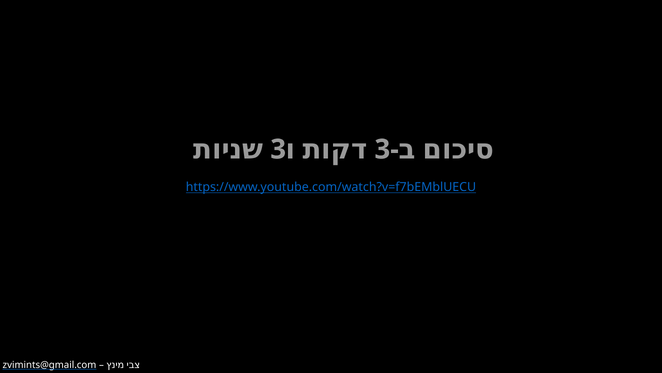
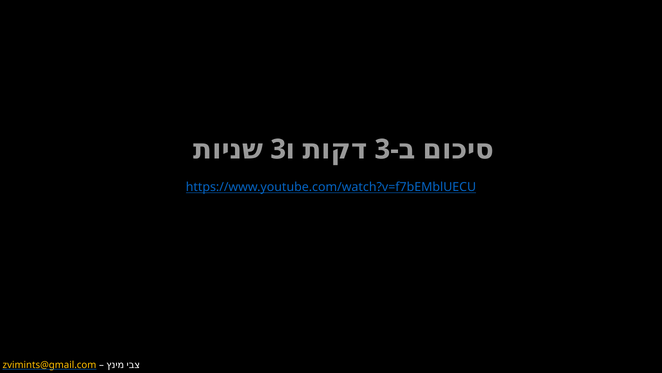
zvimints@gmail.com colour: white -> yellow (49, 364)
